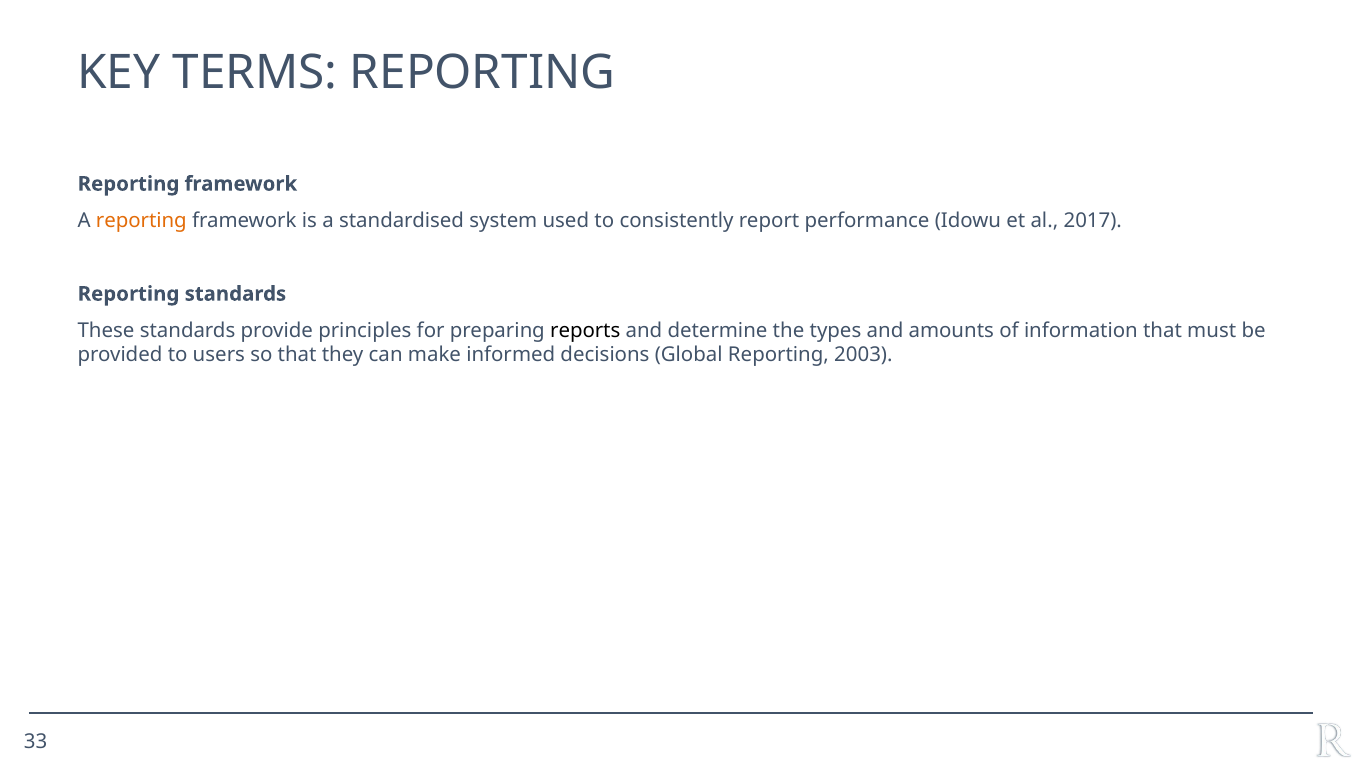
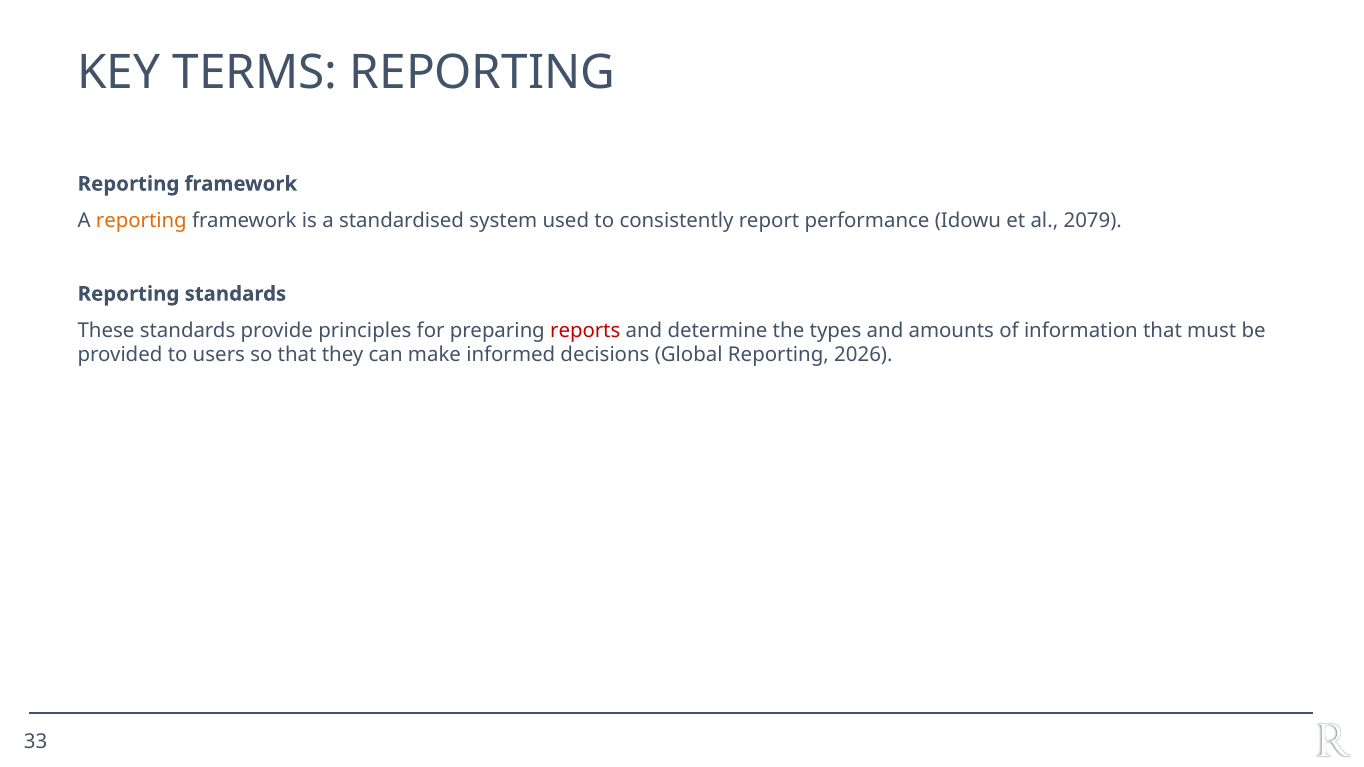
2017: 2017 -> 2079 (1093, 221)
reports colour: black -> red (585, 331)
2003: 2003 -> 2026 (863, 355)
